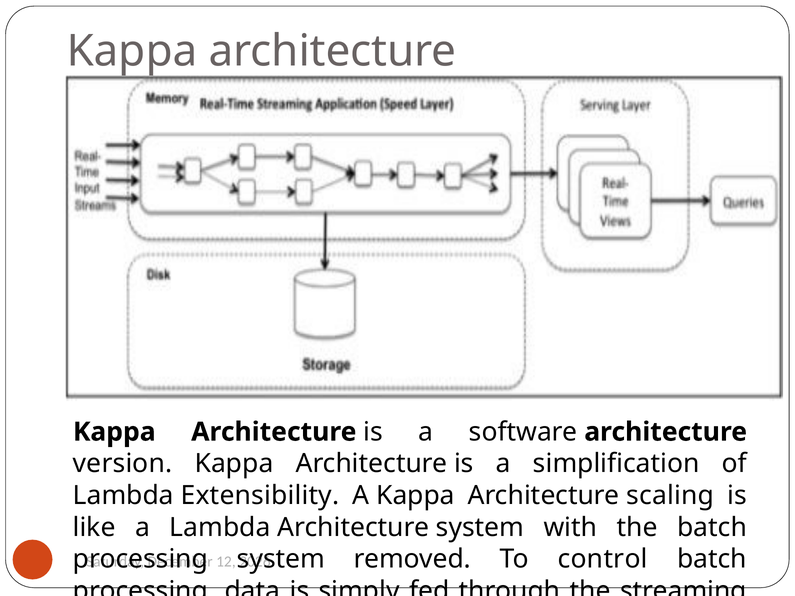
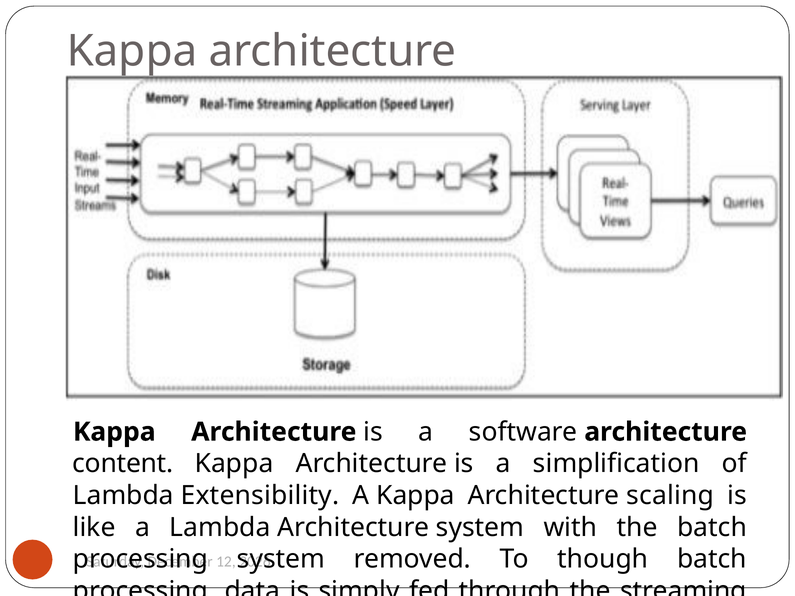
version: version -> content (123, 464)
control: control -> though (603, 559)
